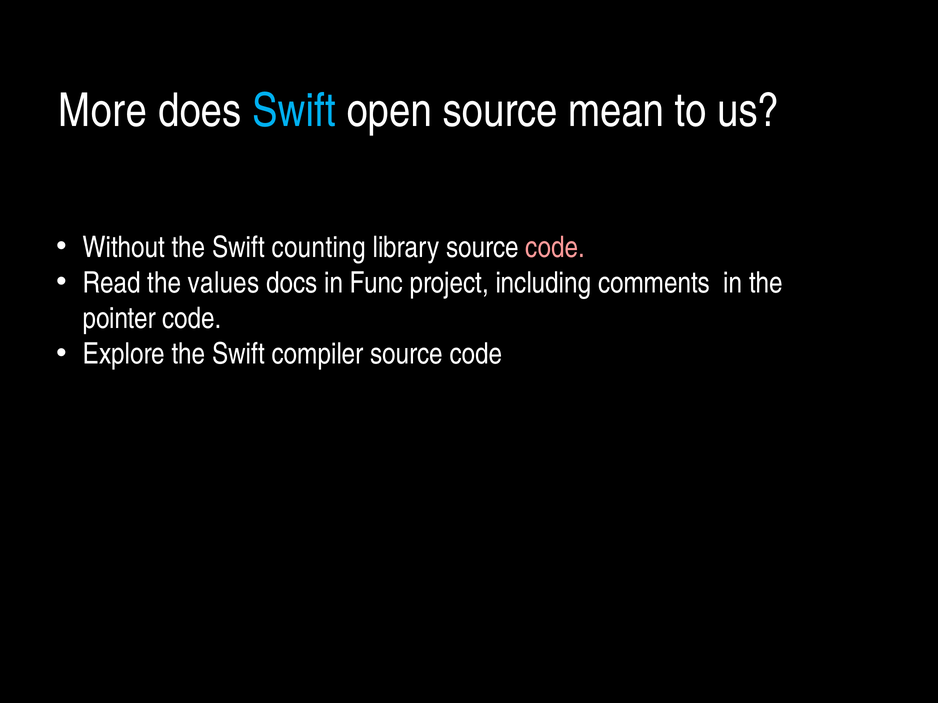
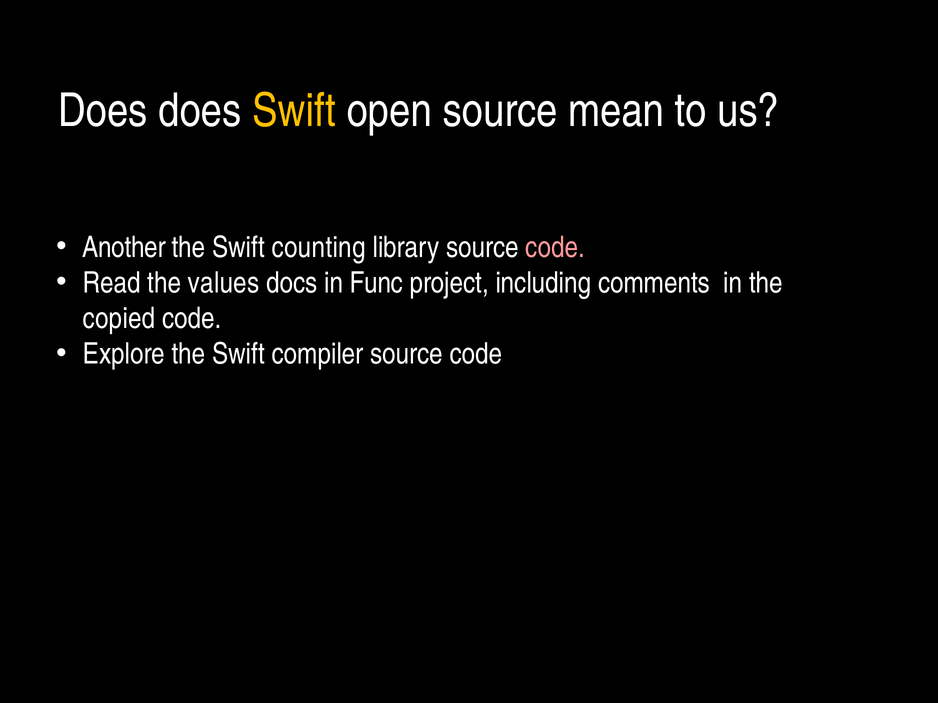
More: More -> Does (103, 111)
Swift colour: light blue -> yellow (294, 111)
Without: Without -> Another (124, 247)
pointer: pointer -> copied (119, 319)
